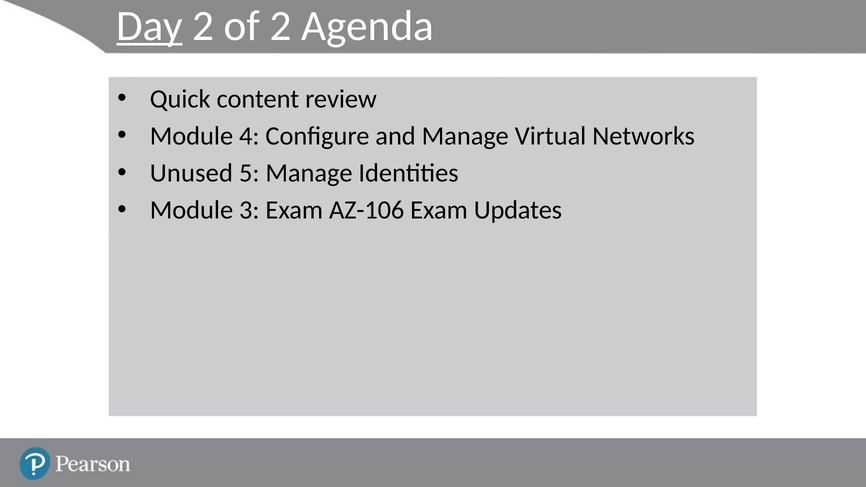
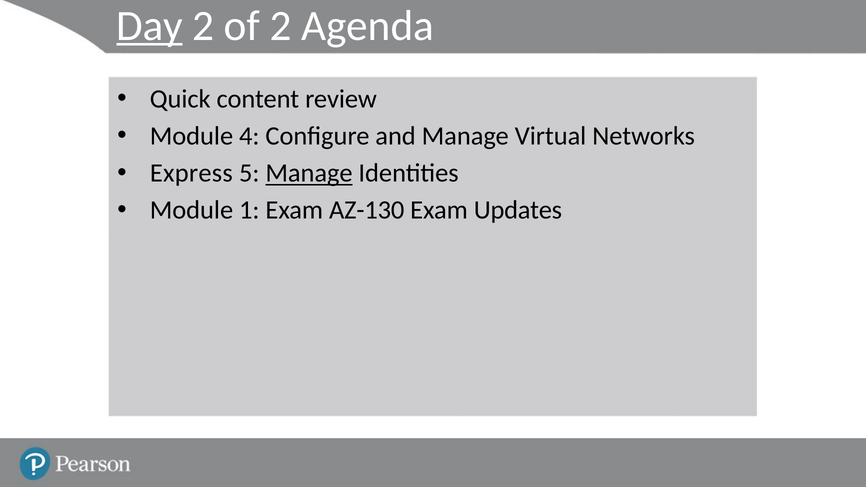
Unused: Unused -> Express (191, 173)
Manage underline: none -> present (309, 173)
3: 3 -> 1 (249, 210)
AZ-106: AZ-106 -> AZ-130 (367, 210)
